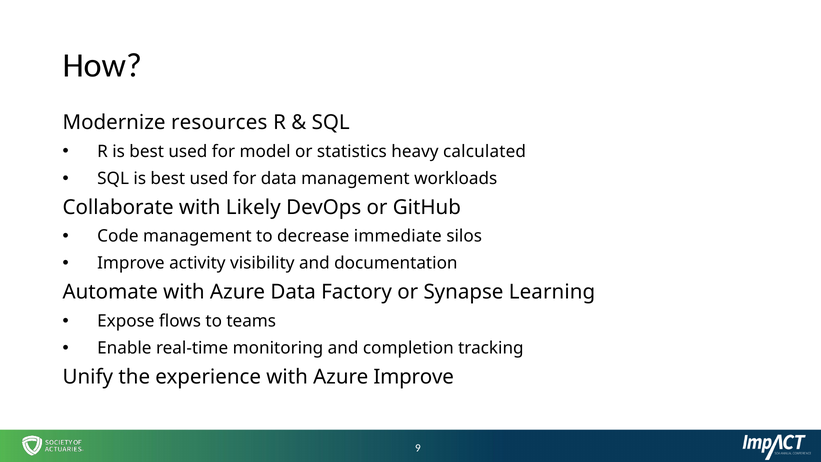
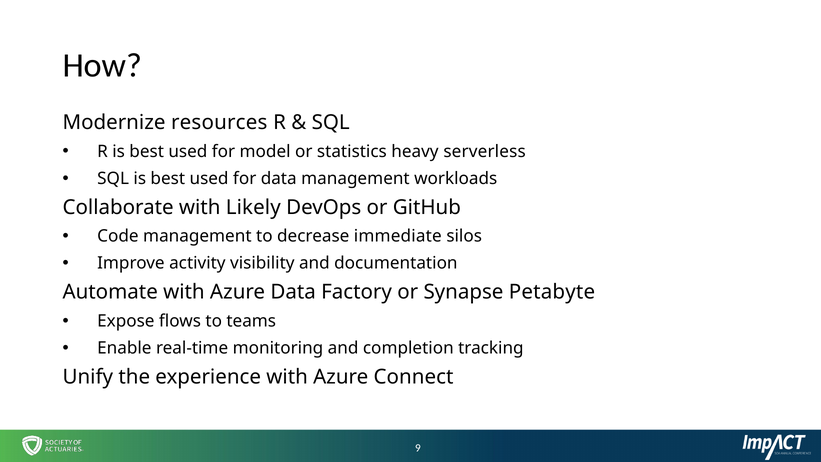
calculated: calculated -> serverless (485, 151)
Learning: Learning -> Petabyte (552, 292)
Azure Improve: Improve -> Connect (413, 377)
